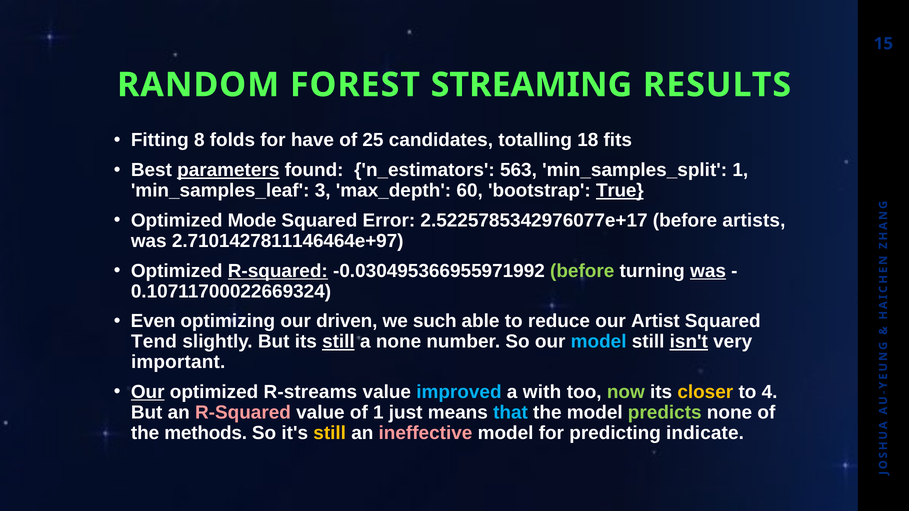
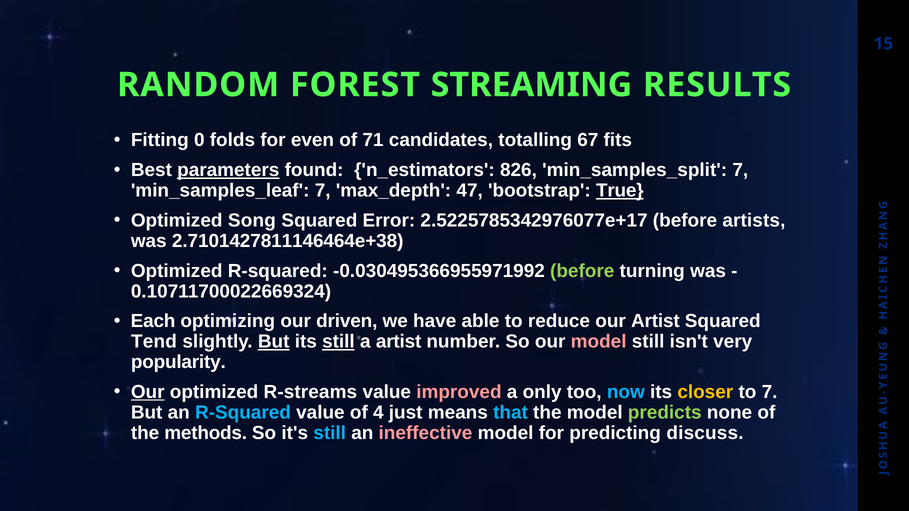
8: 8 -> 0 (199, 140)
have: have -> even (312, 140)
25: 25 -> 71 (373, 140)
18: 18 -> 67 (588, 140)
563: 563 -> 826 (518, 170)
min_samples_split 1: 1 -> 7 (740, 170)
min_samples_leaf 3: 3 -> 7 (323, 191)
60: 60 -> 47 (470, 191)
Mode: Mode -> Song (252, 221)
2.7101427811146464e+97: 2.7101427811146464e+97 -> 2.7101427811146464e+38 (288, 241)
R-squared underline: present -> none (278, 271)
was underline: present -> none (708, 271)
Even: Even -> Each (153, 321)
such: such -> have (435, 321)
But underline: none -> present (274, 342)
a none: none -> artist (399, 342)
model colour: light blue -> pink (599, 342)
isn't underline: present -> none (689, 342)
important: important -> popularity (178, 362)
improved colour: light blue -> pink (459, 392)
with: with -> only (542, 392)
now colour: light green -> light blue (626, 392)
to 4: 4 -> 7 (770, 392)
R-Squared colour: pink -> light blue (243, 413)
of 1: 1 -> 4 (378, 413)
still colour: yellow -> light blue (330, 433)
indicate: indicate -> discuss (705, 433)
